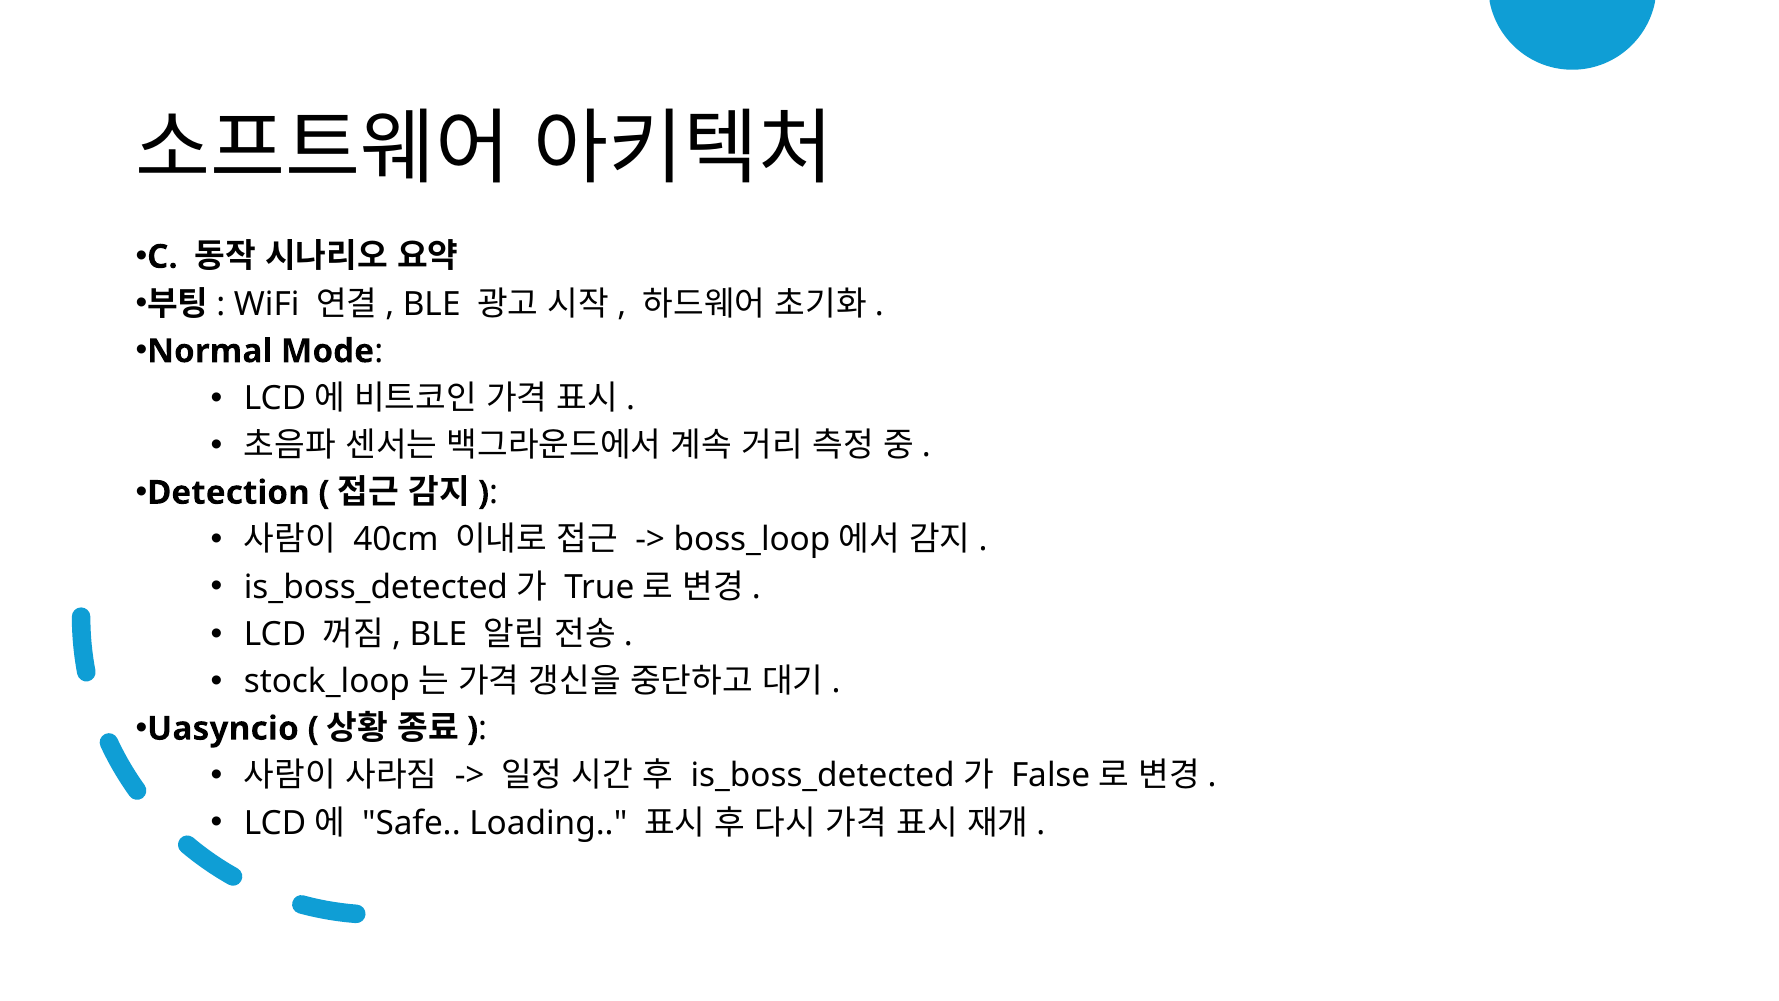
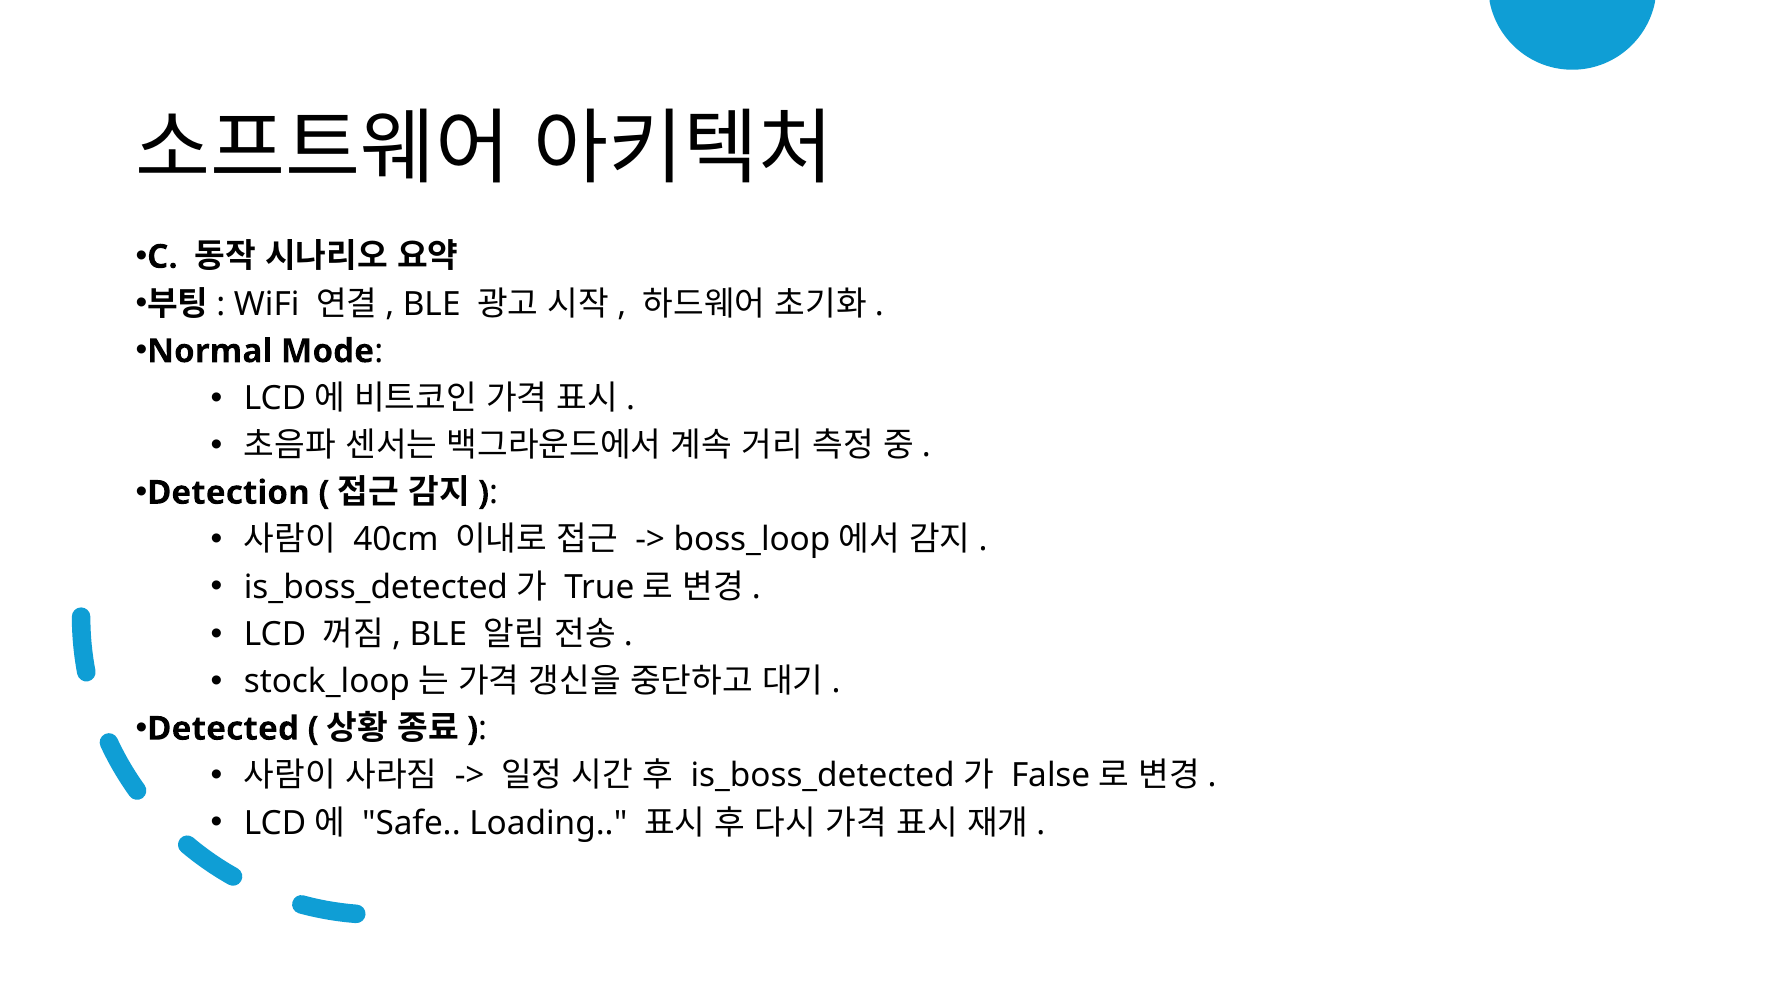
Uasyncio: Uasyncio -> Detected (223, 728)
